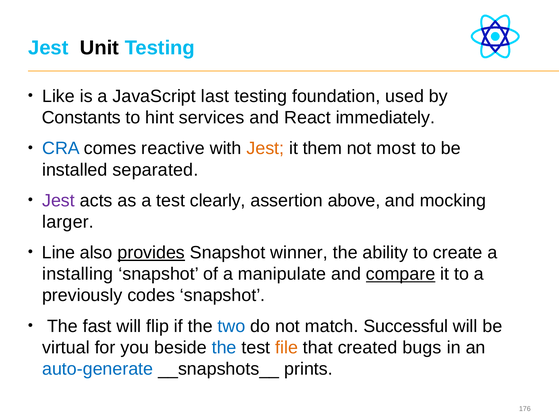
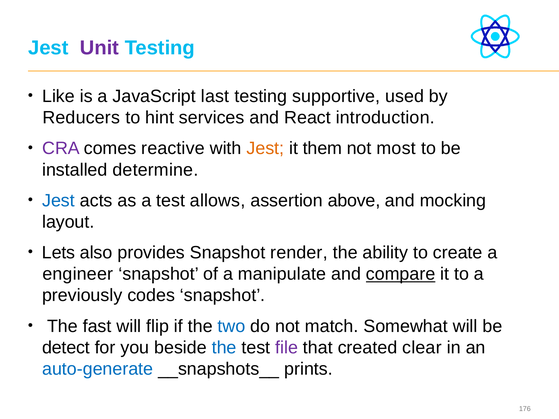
Unit colour: black -> purple (99, 48)
foundation: foundation -> supportive (336, 96)
Constants: Constants -> Reducers (81, 118)
immediately: immediately -> introduction (385, 118)
CRA colour: blue -> purple (61, 149)
separated: separated -> determine (155, 170)
Jest colour: purple -> blue (58, 201)
clearly: clearly -> allows (218, 201)
larger: larger -> layout (68, 222)
Line: Line -> Lets (59, 253)
provides underline: present -> none (151, 253)
winner: winner -> render (299, 253)
installing: installing -> engineer (78, 274)
Successful: Successful -> Somewhat (406, 326)
virtual: virtual -> detect (66, 348)
file colour: orange -> purple (287, 348)
bugs: bugs -> clear (422, 348)
